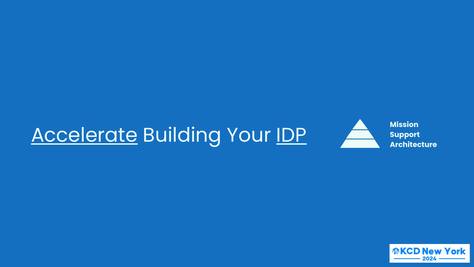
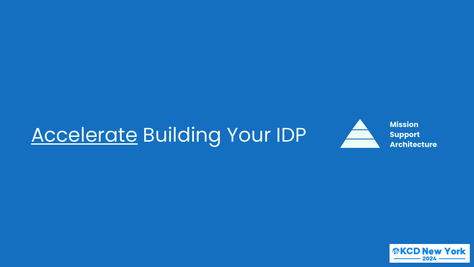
IDP underline: present -> none (291, 135)
